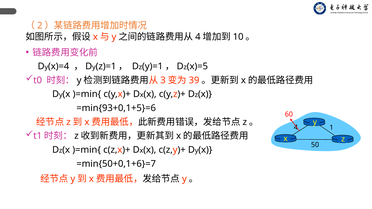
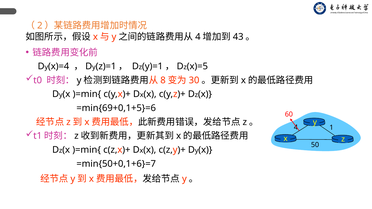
10: 10 -> 43 (238, 37)
3: 3 -> 8 (163, 80)
39: 39 -> 30 (194, 80)
=min{93+0,1+5}=6: =min{93+0,1+5}=6 -> =min{69+0,1+5}=6 (116, 108)
